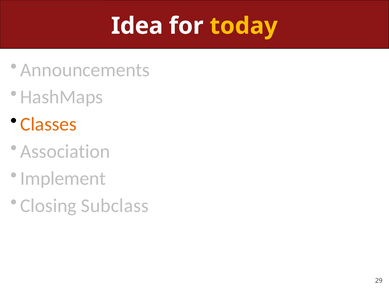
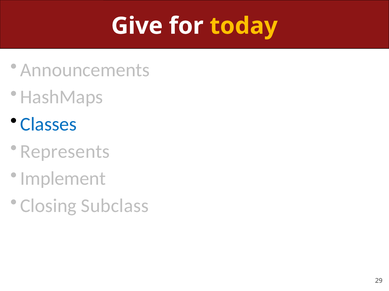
Idea: Idea -> Give (137, 26)
Classes colour: orange -> blue (48, 125)
Association: Association -> Represents (65, 152)
